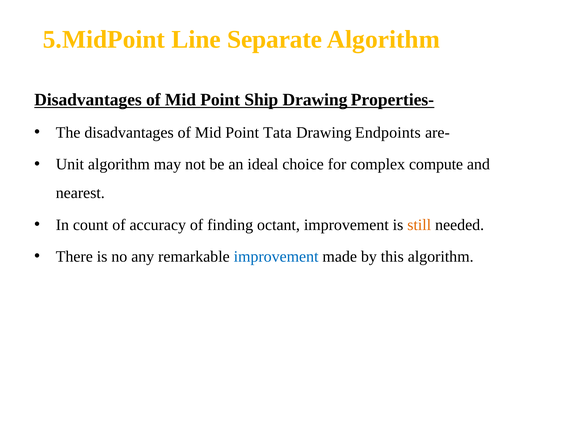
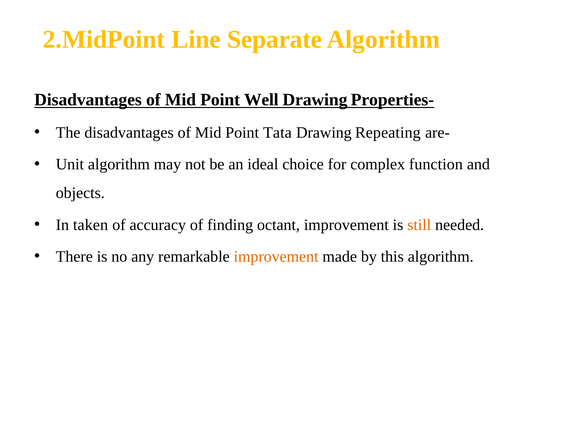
5.MidPoint: 5.MidPoint -> 2.MidPoint (104, 39)
Ship: Ship -> Well (261, 100)
Endpoints: Endpoints -> Repeating (388, 133)
compute: compute -> function (436, 164)
nearest: nearest -> objects (80, 193)
count: count -> taken (91, 225)
improvement colour: blue -> orange (276, 257)
